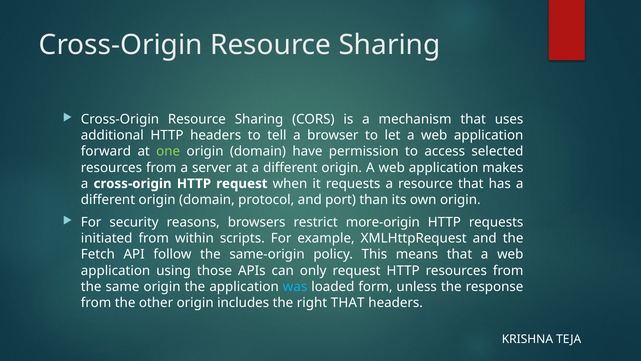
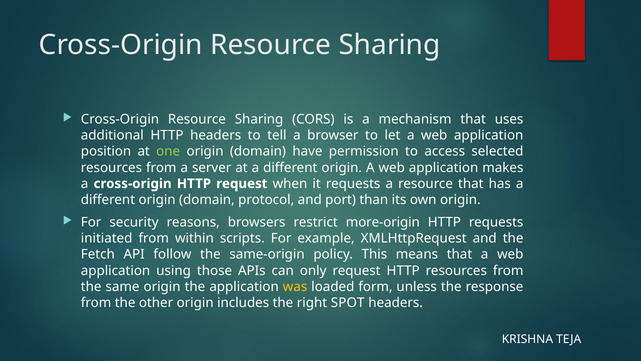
forward: forward -> position (106, 151)
was colour: light blue -> yellow (295, 286)
right THAT: THAT -> SPOT (348, 302)
